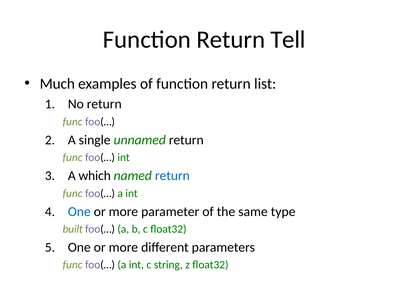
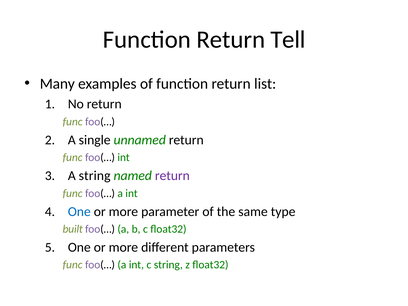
Much: Much -> Many (57, 84)
A which: which -> string (95, 176)
return colour: blue -> purple (172, 176)
